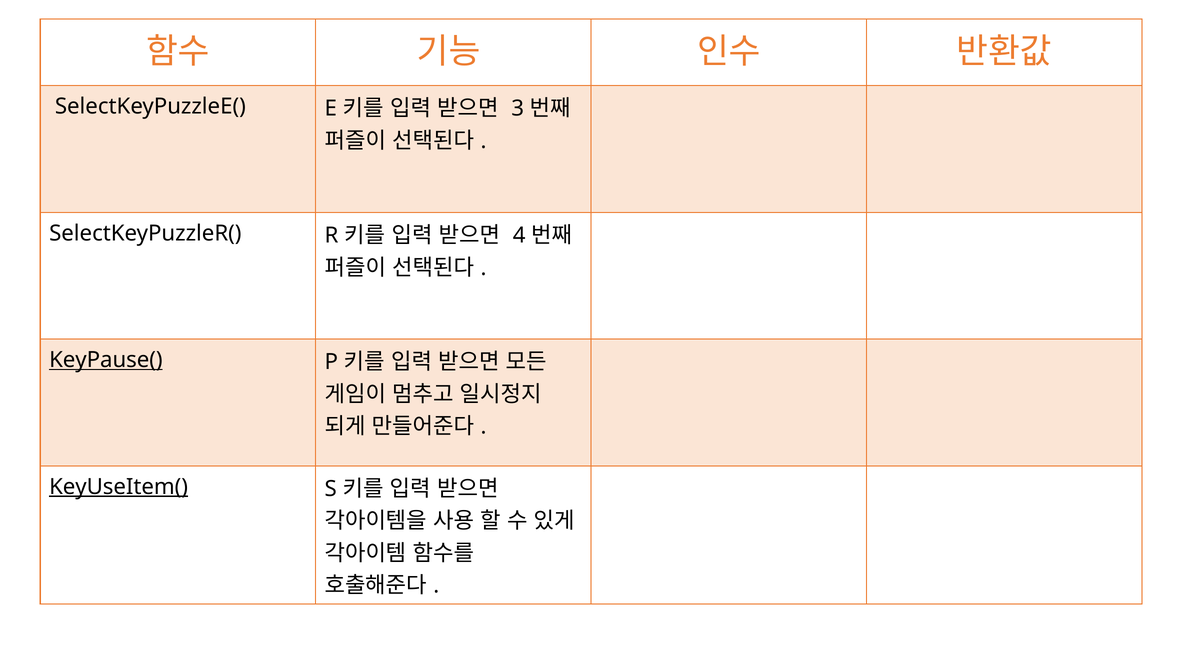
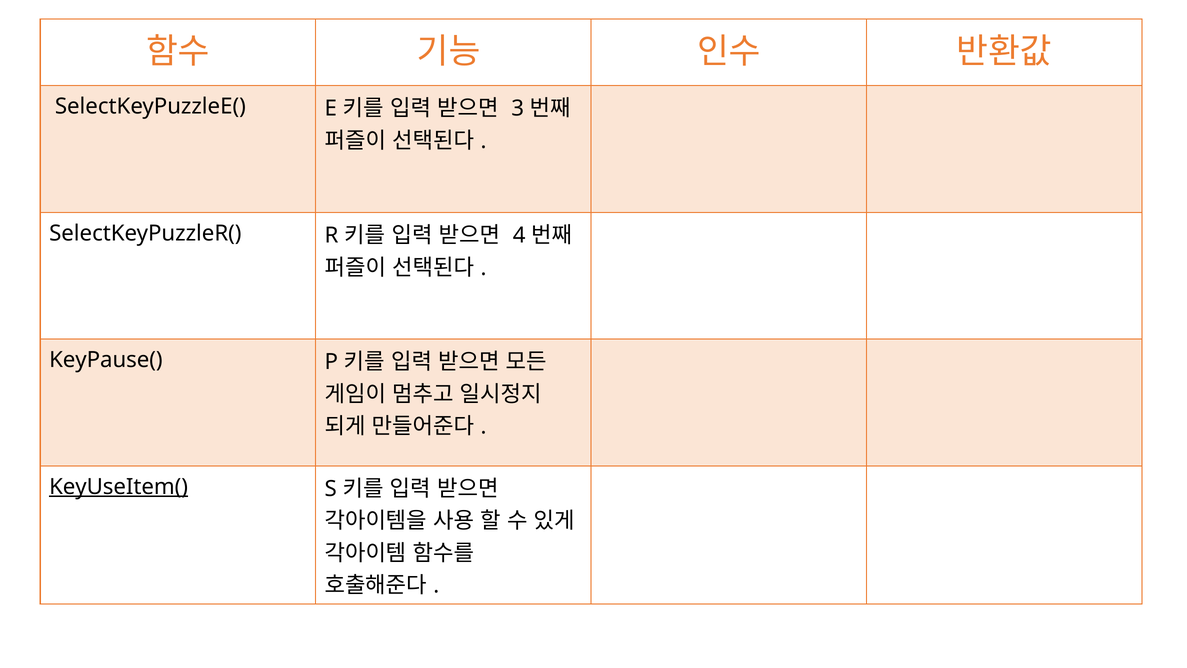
KeyPause( underline: present -> none (106, 360)
